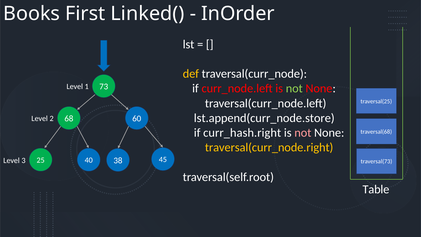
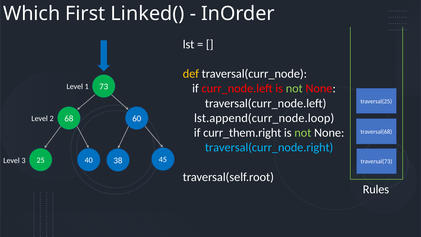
Books: Books -> Which (32, 14)
lst.append(curr_node.store: lst.append(curr_node.store -> lst.append(curr_node.loop (264, 118)
curr_hash.right: curr_hash.right -> curr_them.right (242, 133)
not colour: pink -> light green (303, 133)
traversal(curr_node.right colour: yellow -> light blue (269, 147)
Table: Table -> Rules (376, 189)
